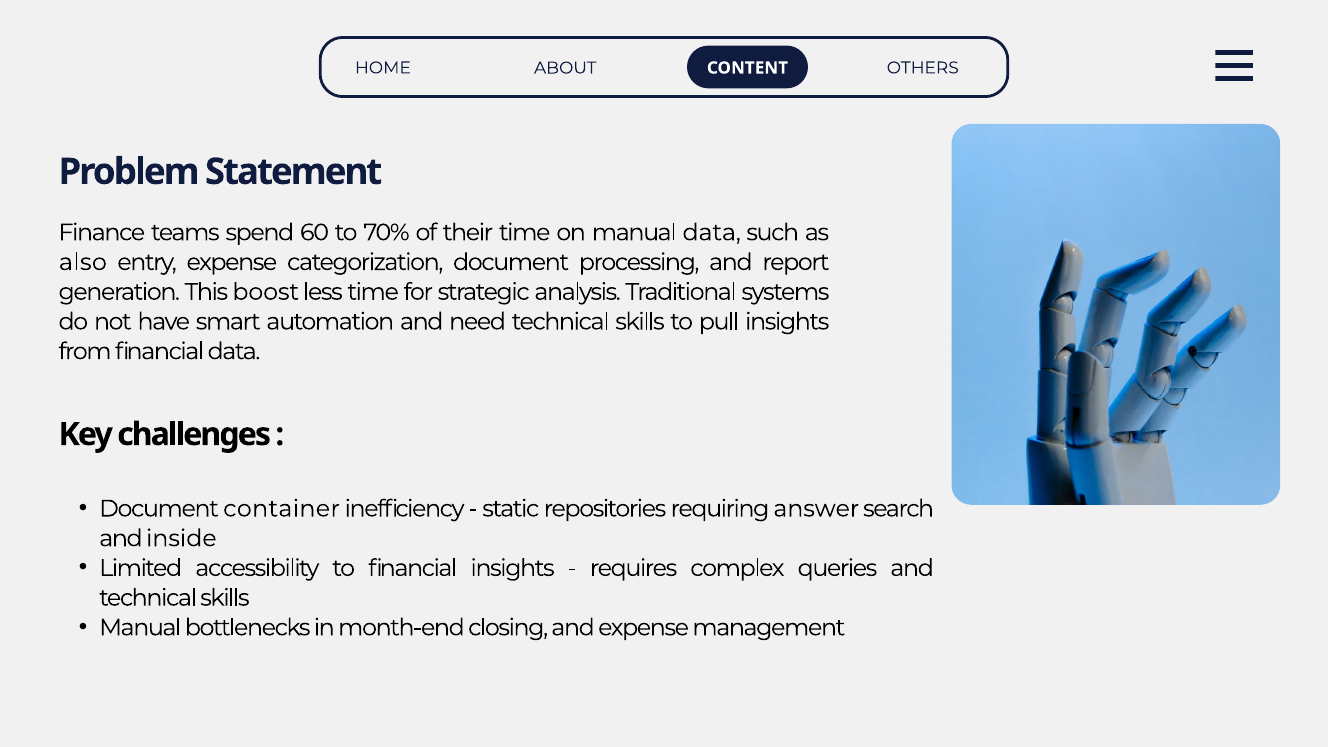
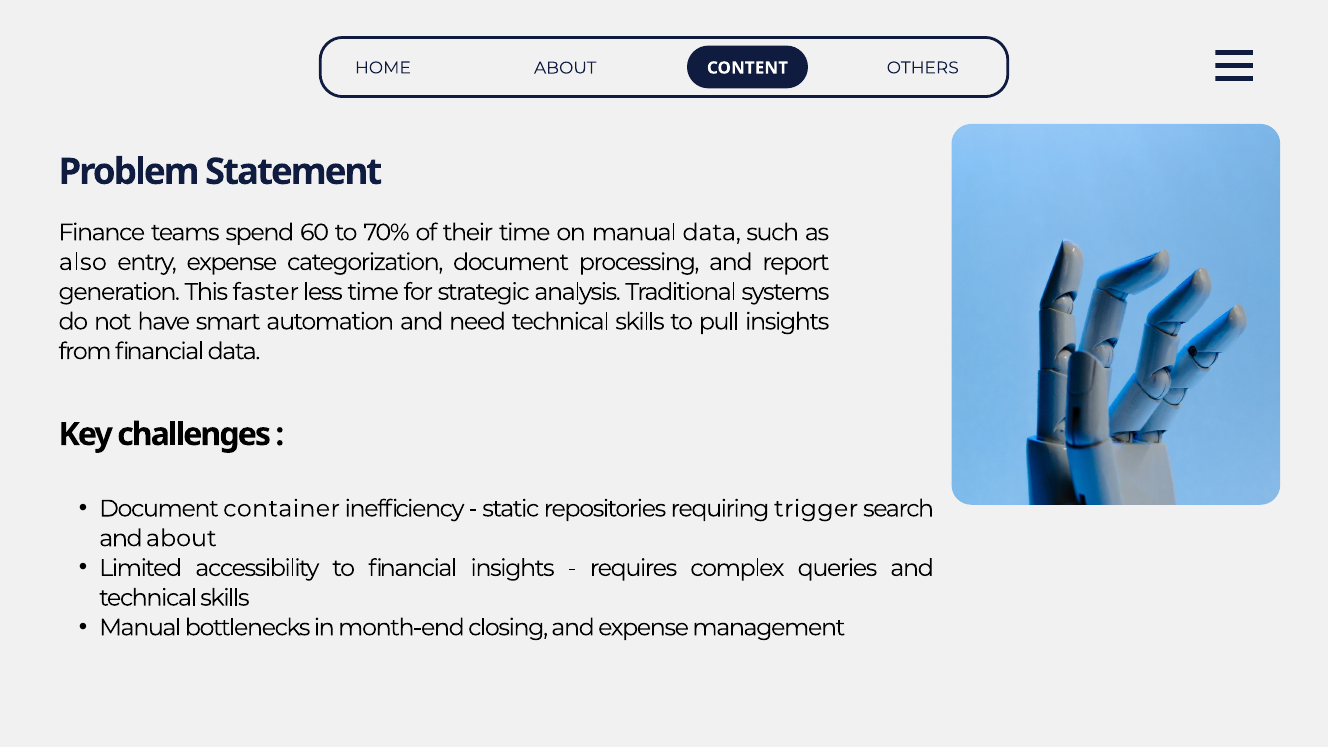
boost: boost -> faster (266, 292)
answer: answer -> trigger (816, 509)
and inside: inside -> about (181, 538)
